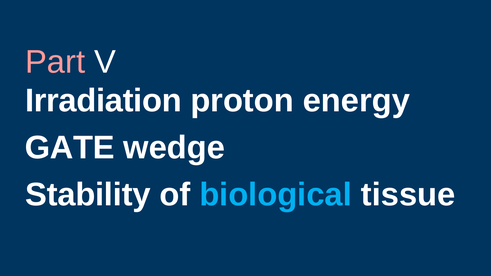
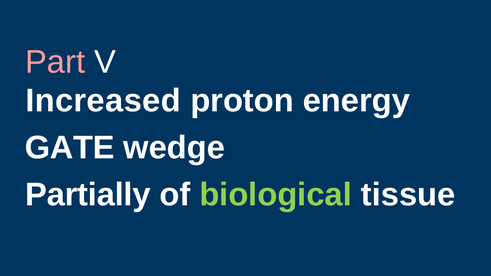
Irradiation: Irradiation -> Increased (103, 101)
Stability: Stability -> Partially (88, 195)
biological colour: light blue -> light green (276, 195)
